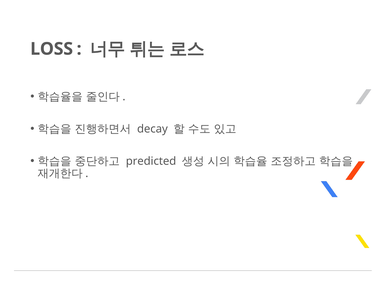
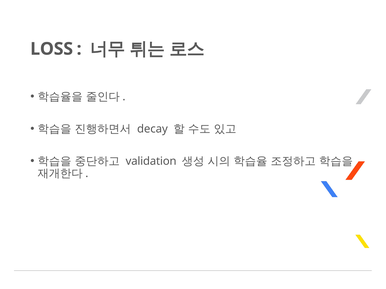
predicted: predicted -> validation (151, 161)
